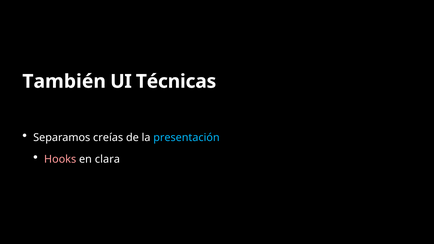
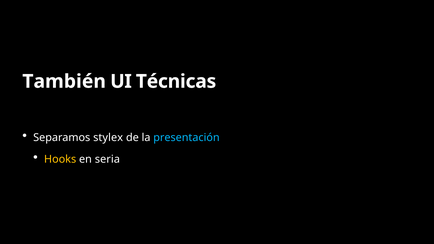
creías: creías -> stylex (108, 138)
Hooks colour: pink -> yellow (60, 159)
clara: clara -> seria (107, 159)
